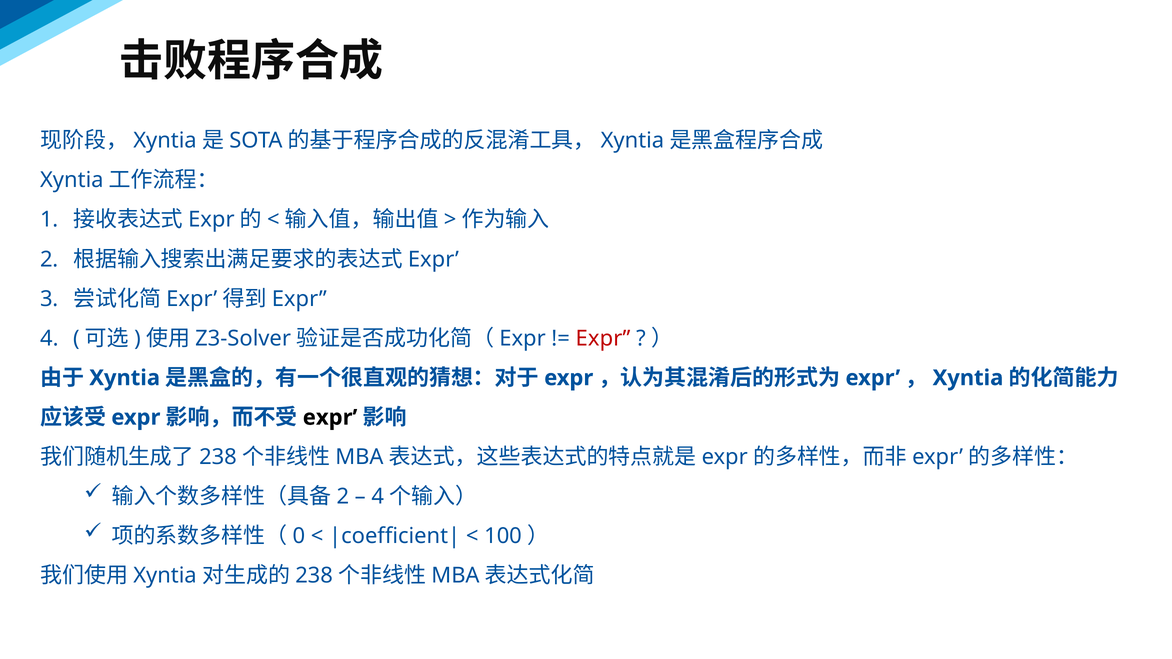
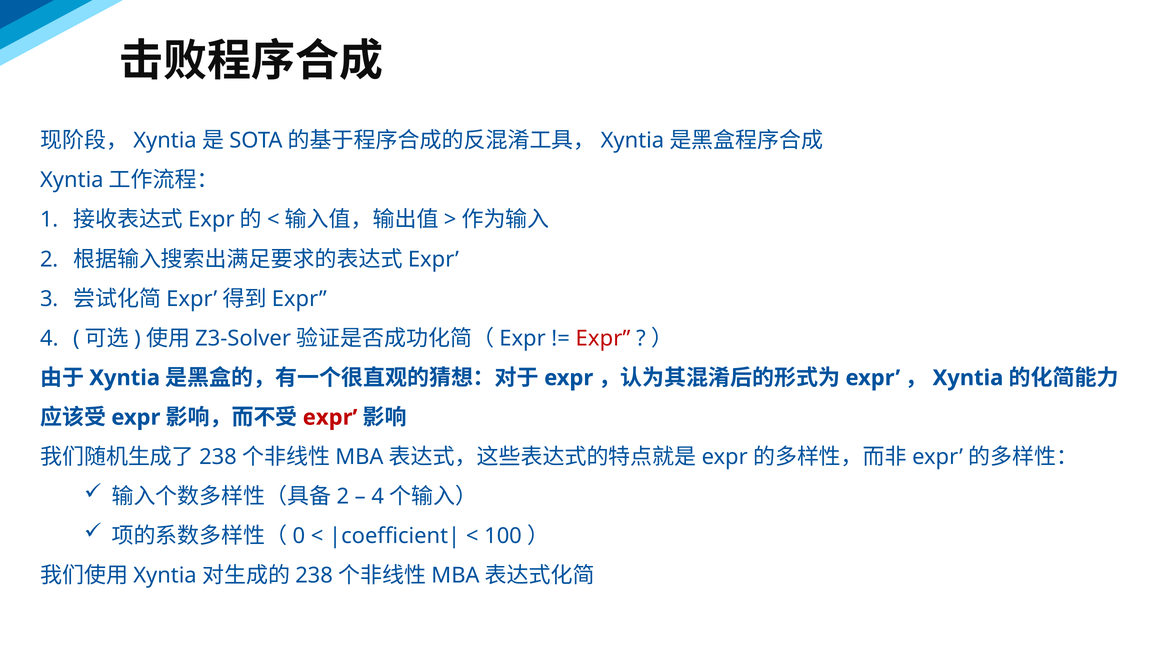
expr colour: black -> red (330, 418)
